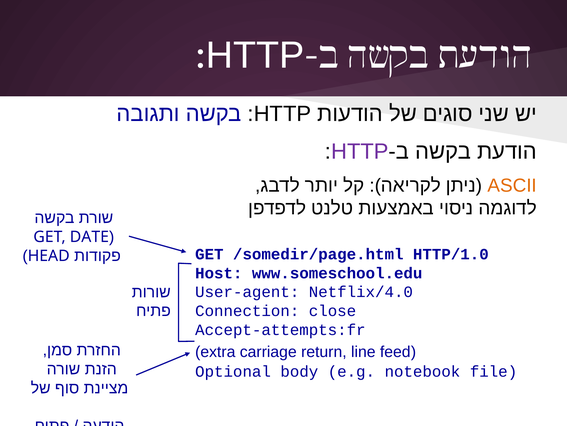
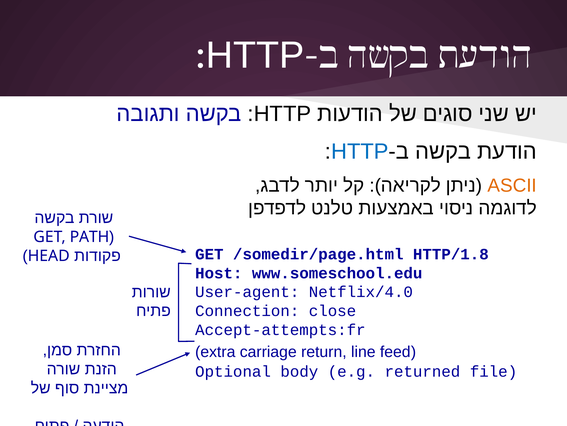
HTTP colour: purple -> blue (360, 151)
DATE: DATE -> PATH (89, 237)
HTTP/1.0: HTTP/1.0 -> HTTP/1.8 (451, 254)
notebook: notebook -> returned (422, 371)
